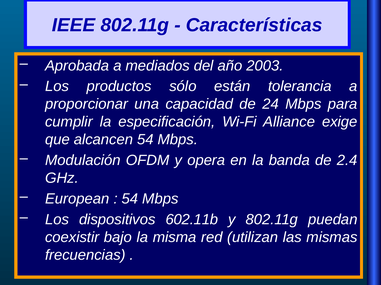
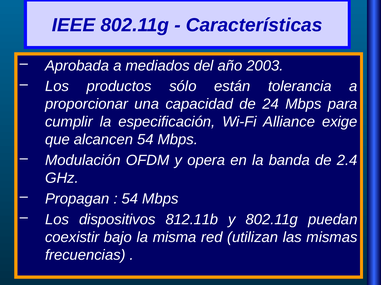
European: European -> Propagan (77, 199)
602.11b: 602.11b -> 812.11b (192, 220)
